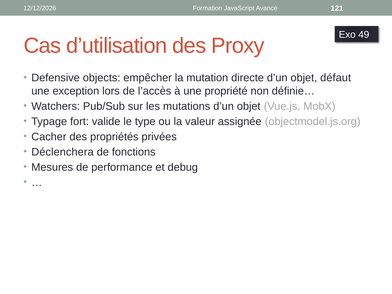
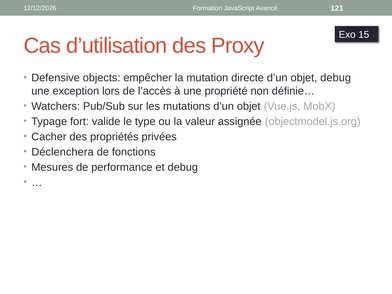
49: 49 -> 15 (364, 35)
objet défaut: défaut -> debug (336, 78)
